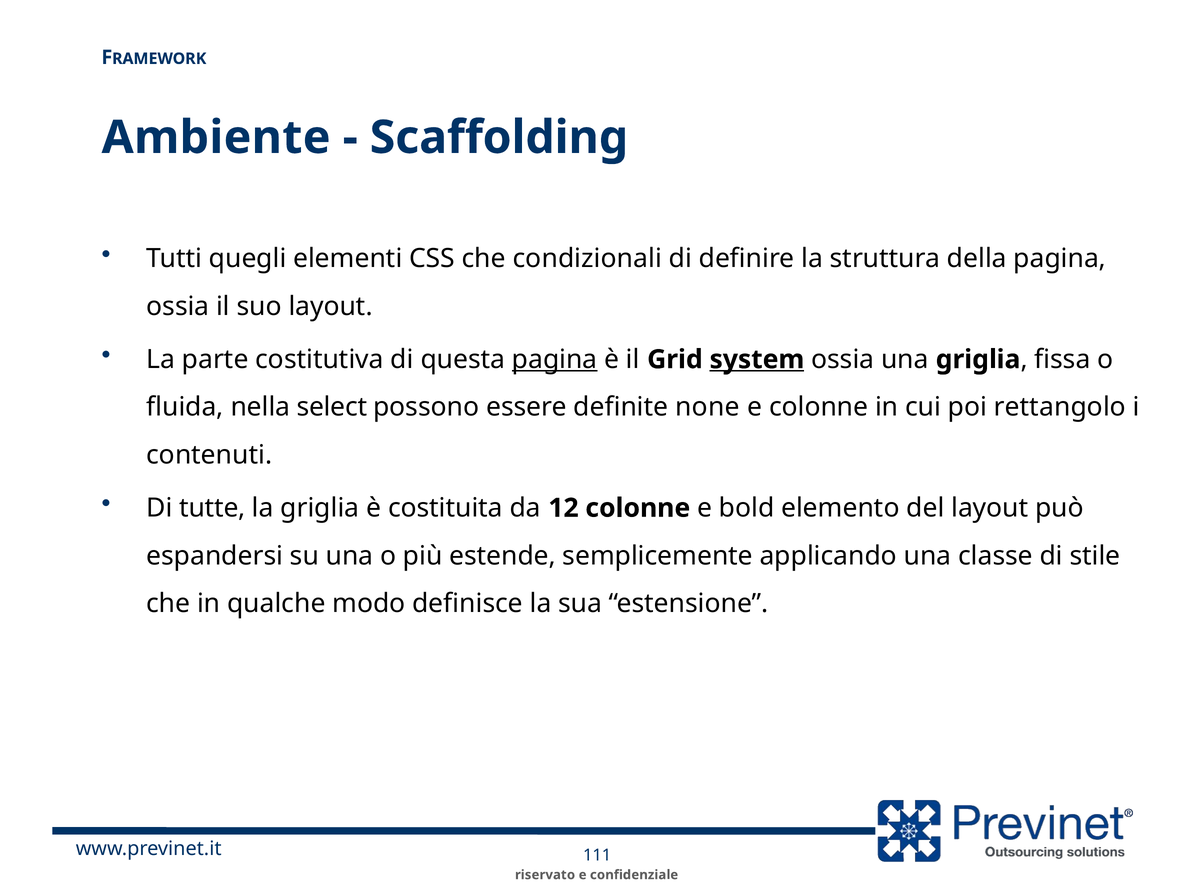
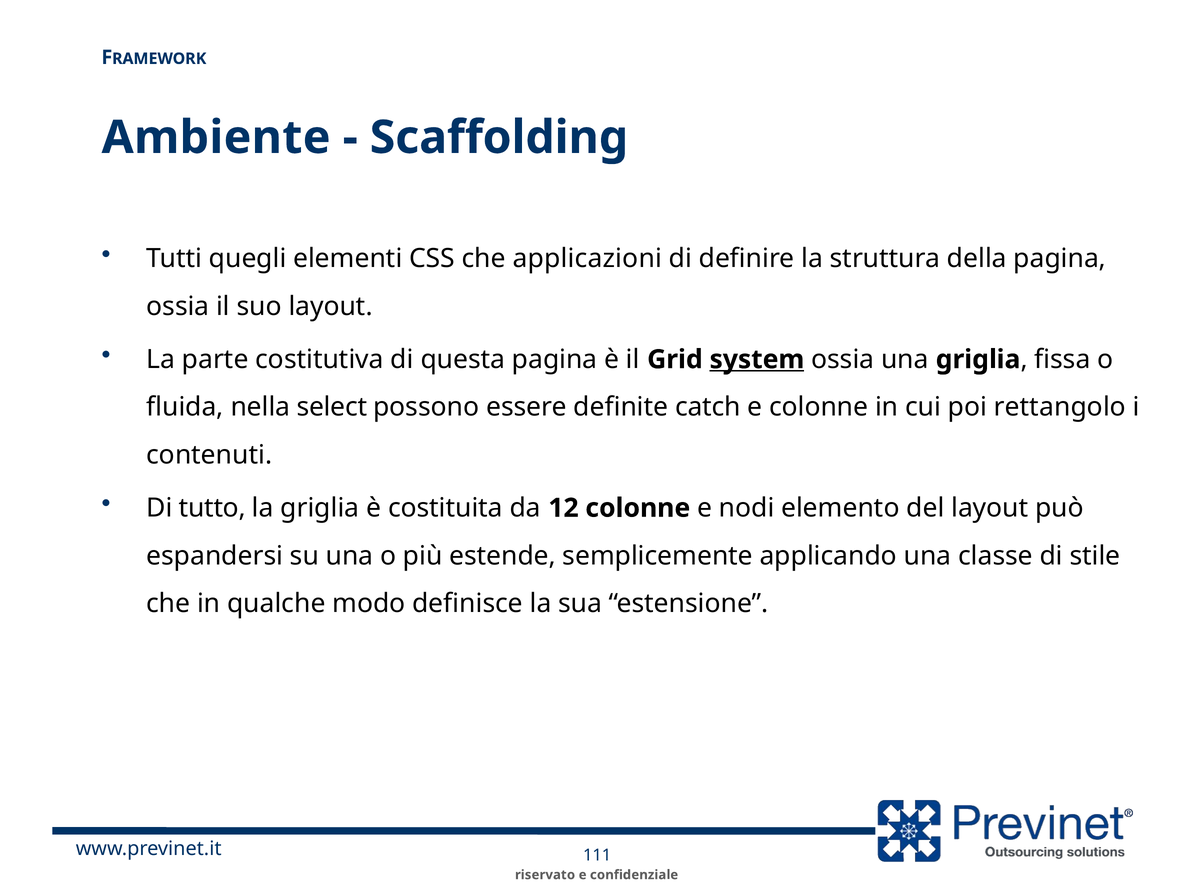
condizionali: condizionali -> applicazioni (587, 259)
pagina underline: present -> none (555, 360)
none: none -> catch (708, 407)
tutte: tutte -> tutto (212, 508)
bold: bold -> nodi (747, 508)
